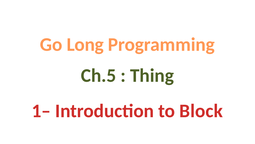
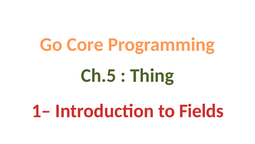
Long: Long -> Core (85, 44)
Block: Block -> Fields (201, 111)
